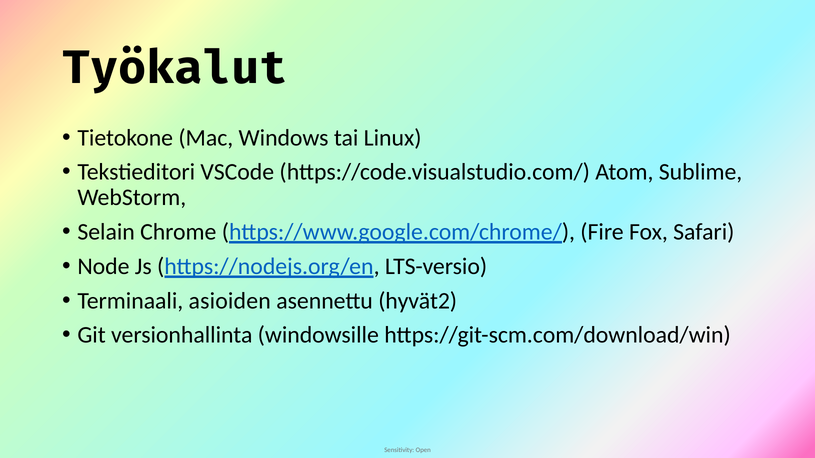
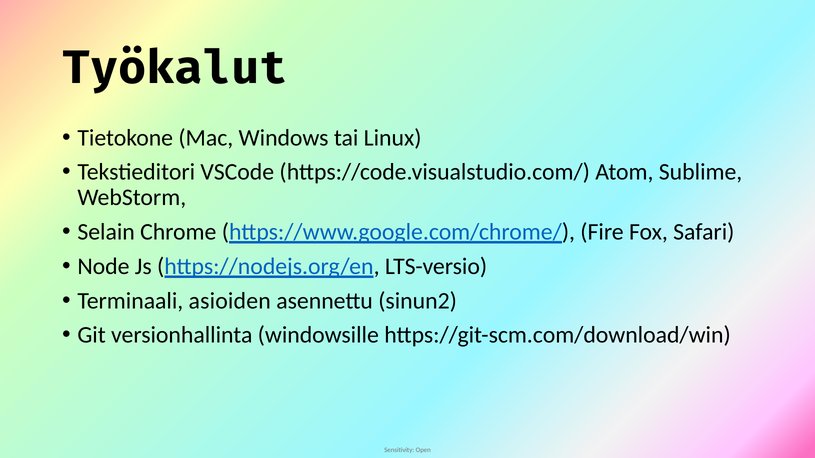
hyvät2: hyvät2 -> sinun2 (418, 301)
